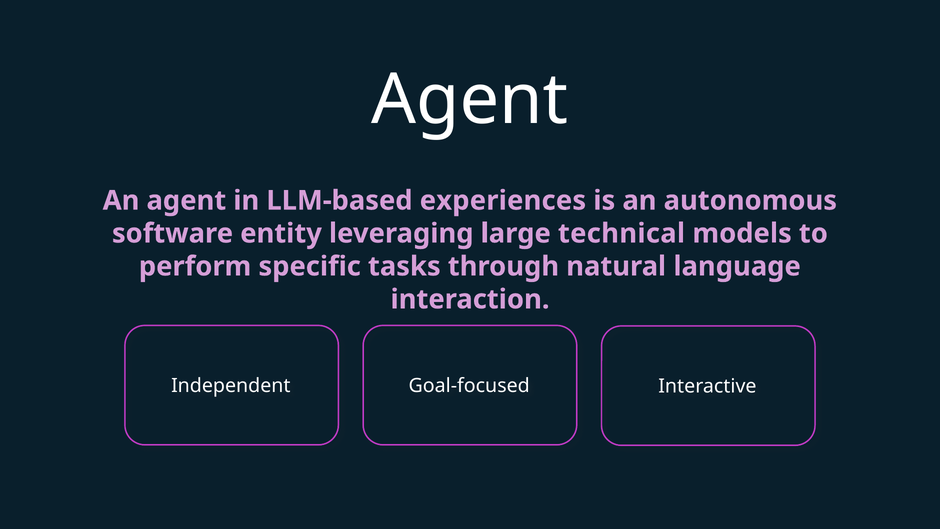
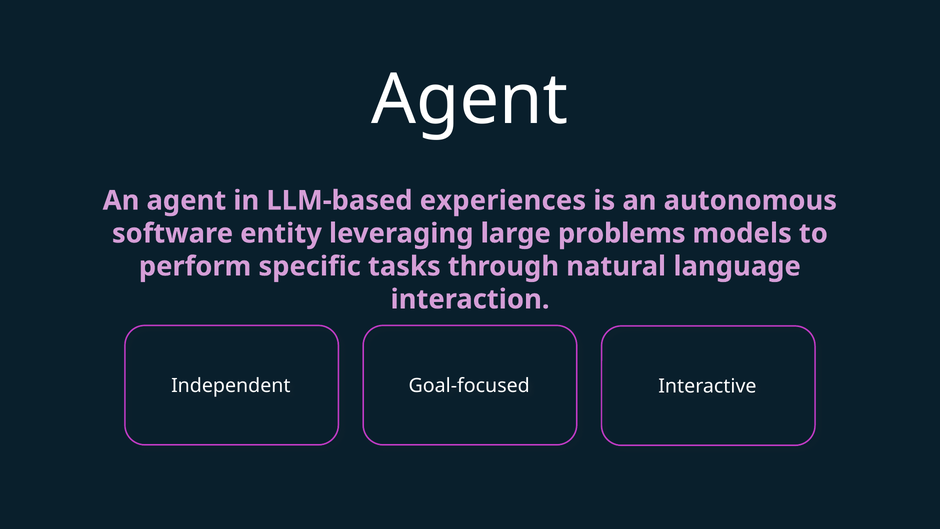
technical: technical -> problems (622, 233)
